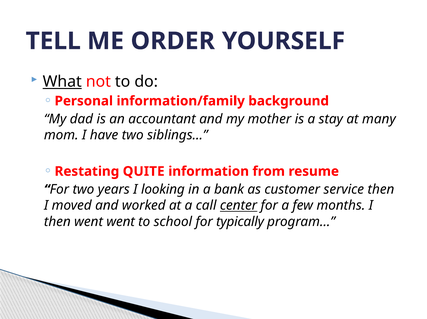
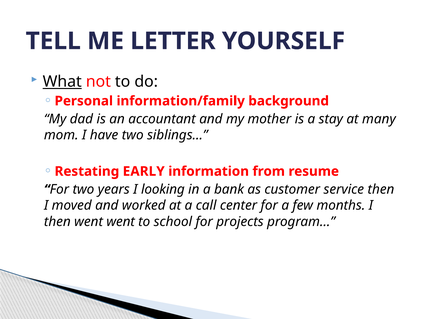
ORDER: ORDER -> LETTER (173, 41)
QUITE: QUITE -> EARLY (144, 171)
center underline: present -> none (239, 205)
typically: typically -> projects (240, 222)
